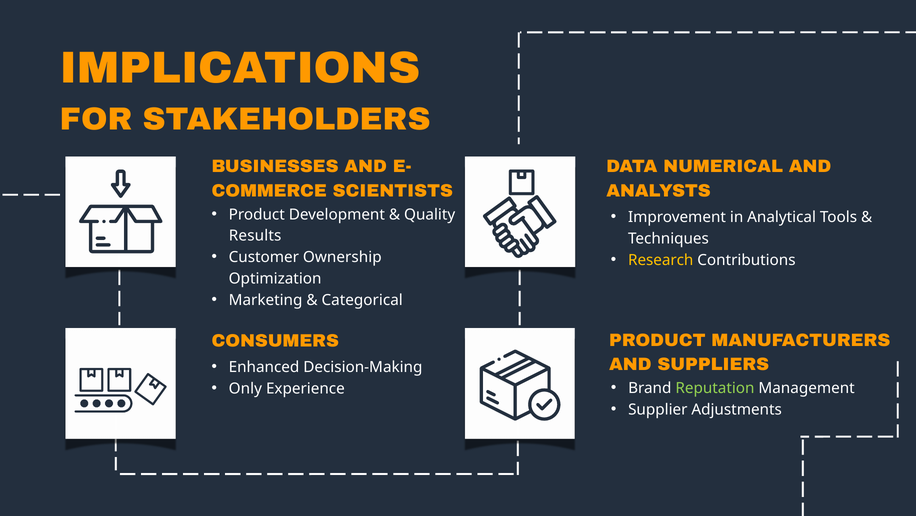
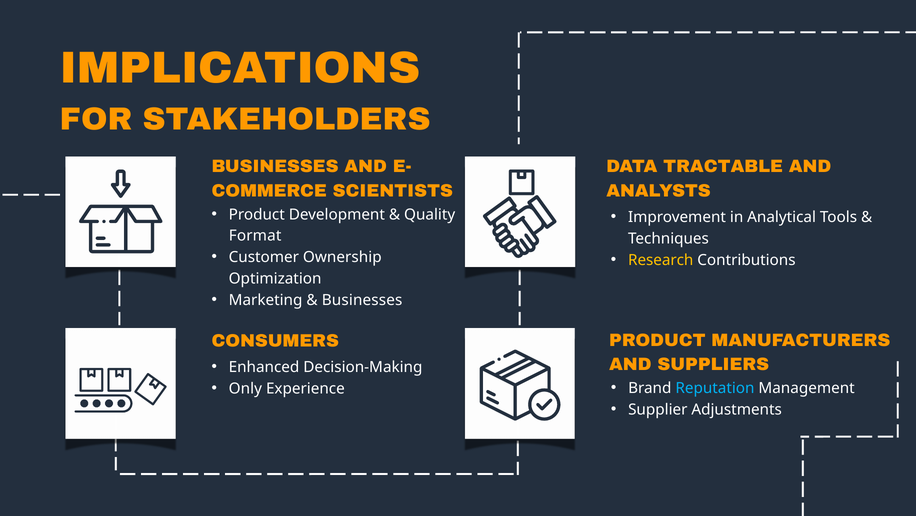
NUMERICAL: NUMERICAL -> TRACTABLE (723, 166)
Results: Results -> Format (255, 236)
Categorical: Categorical -> Businesses (362, 300)
Reputation colour: light green -> light blue (715, 388)
